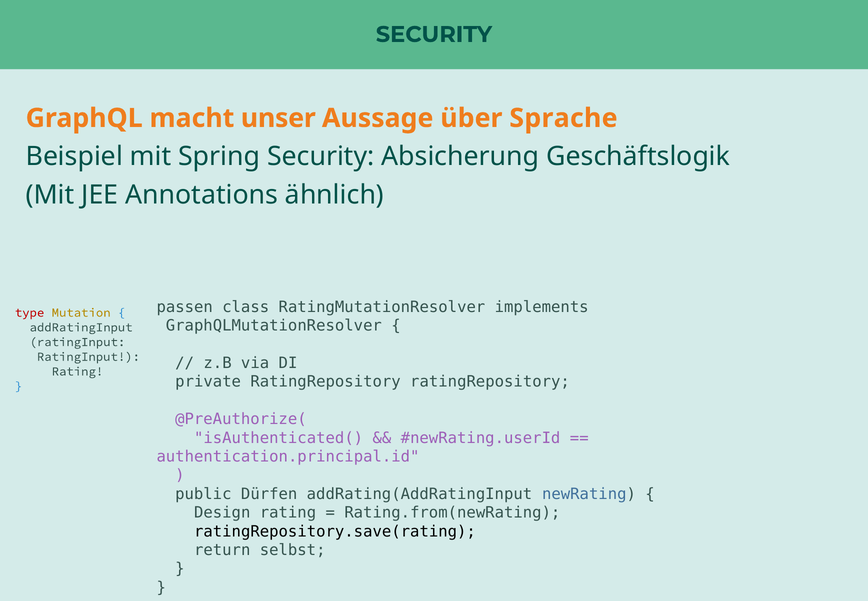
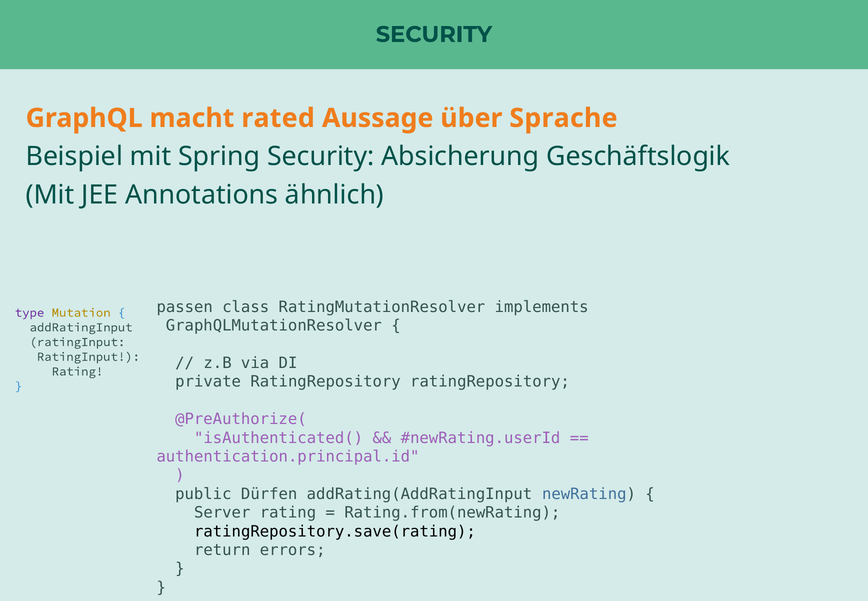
unser: unser -> rated (278, 118)
type colour: red -> purple (30, 313)
Design: Design -> Server (222, 513)
selbst: selbst -> errors (293, 550)
